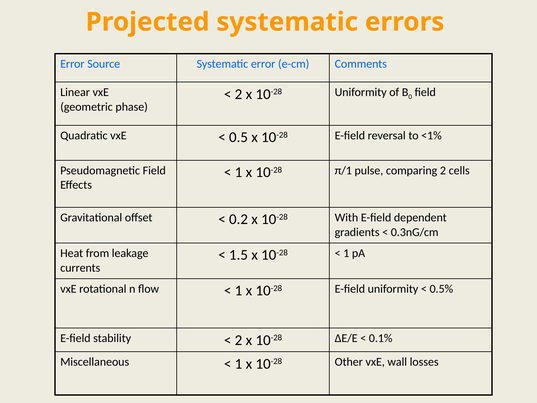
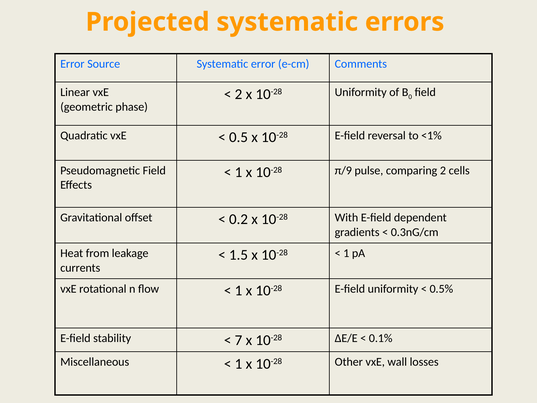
π/1: π/1 -> π/9 (343, 170)
2: 2 -> 7 (238, 340)
